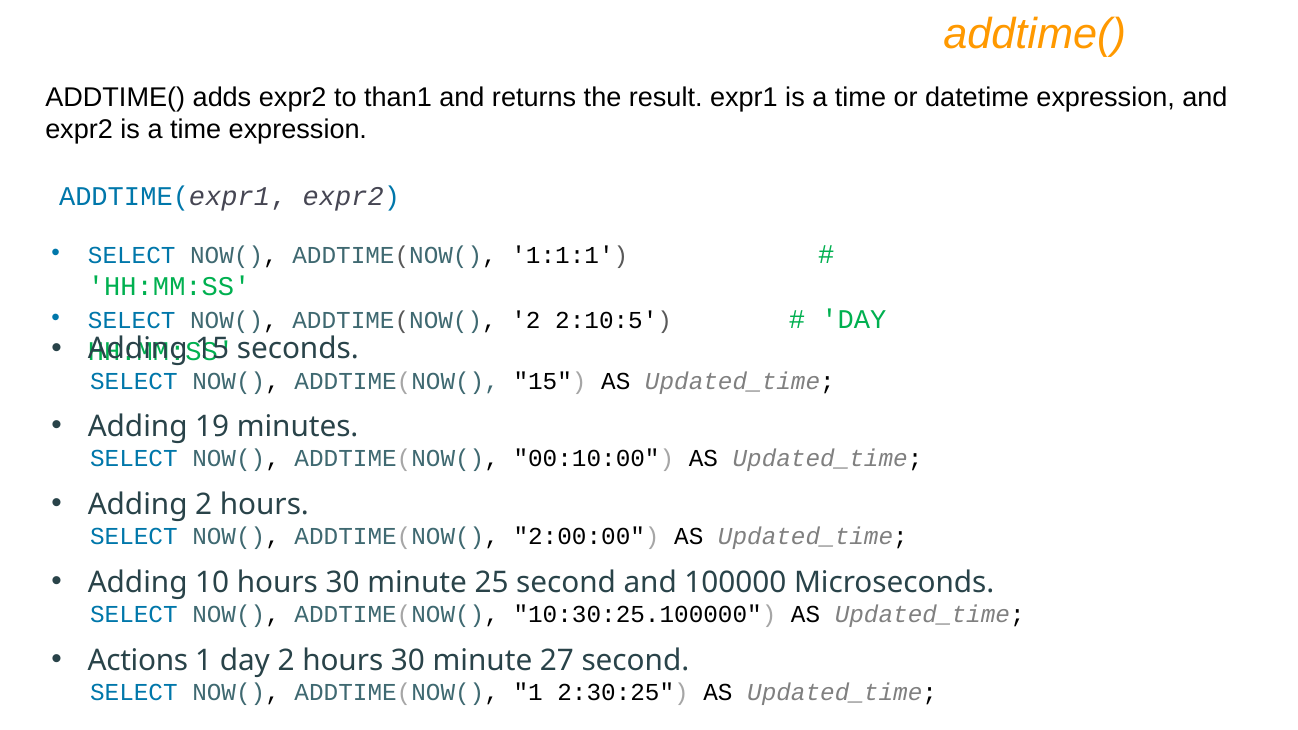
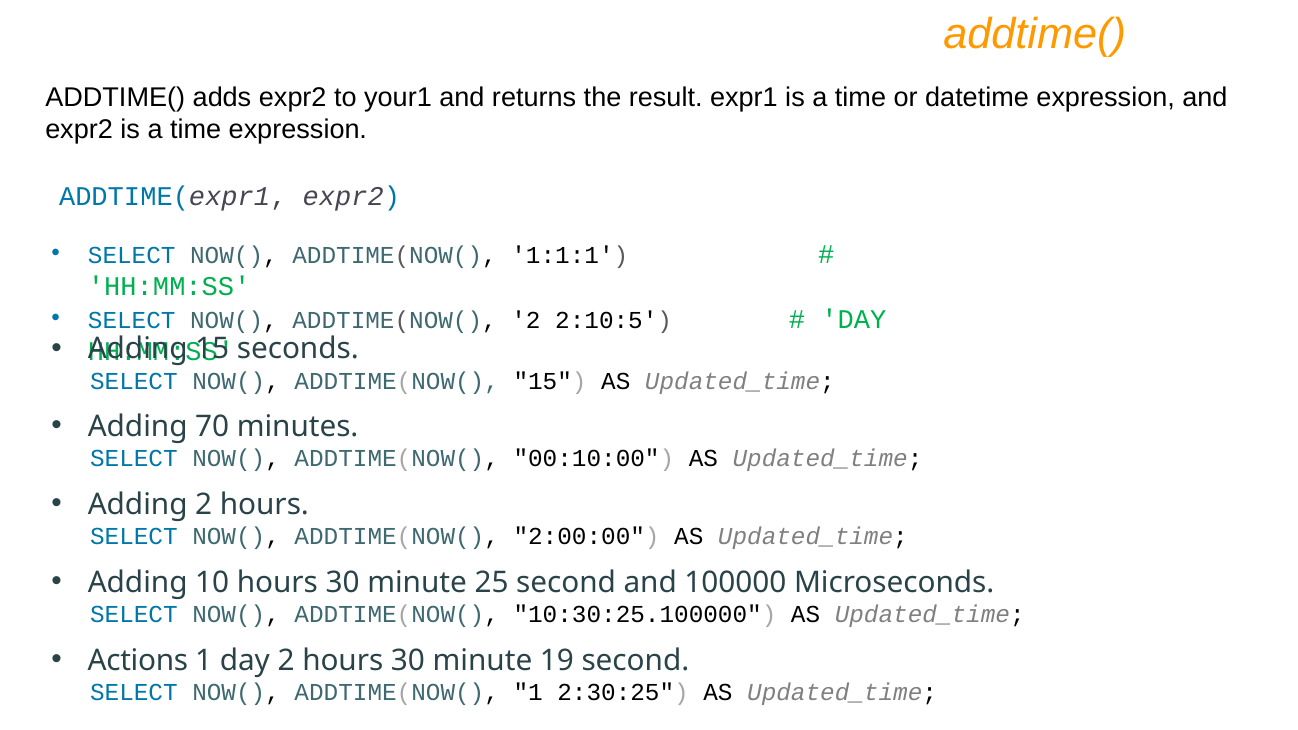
than1: than1 -> your1 (398, 98)
19: 19 -> 70 (212, 427)
27: 27 -> 19 (557, 660)
